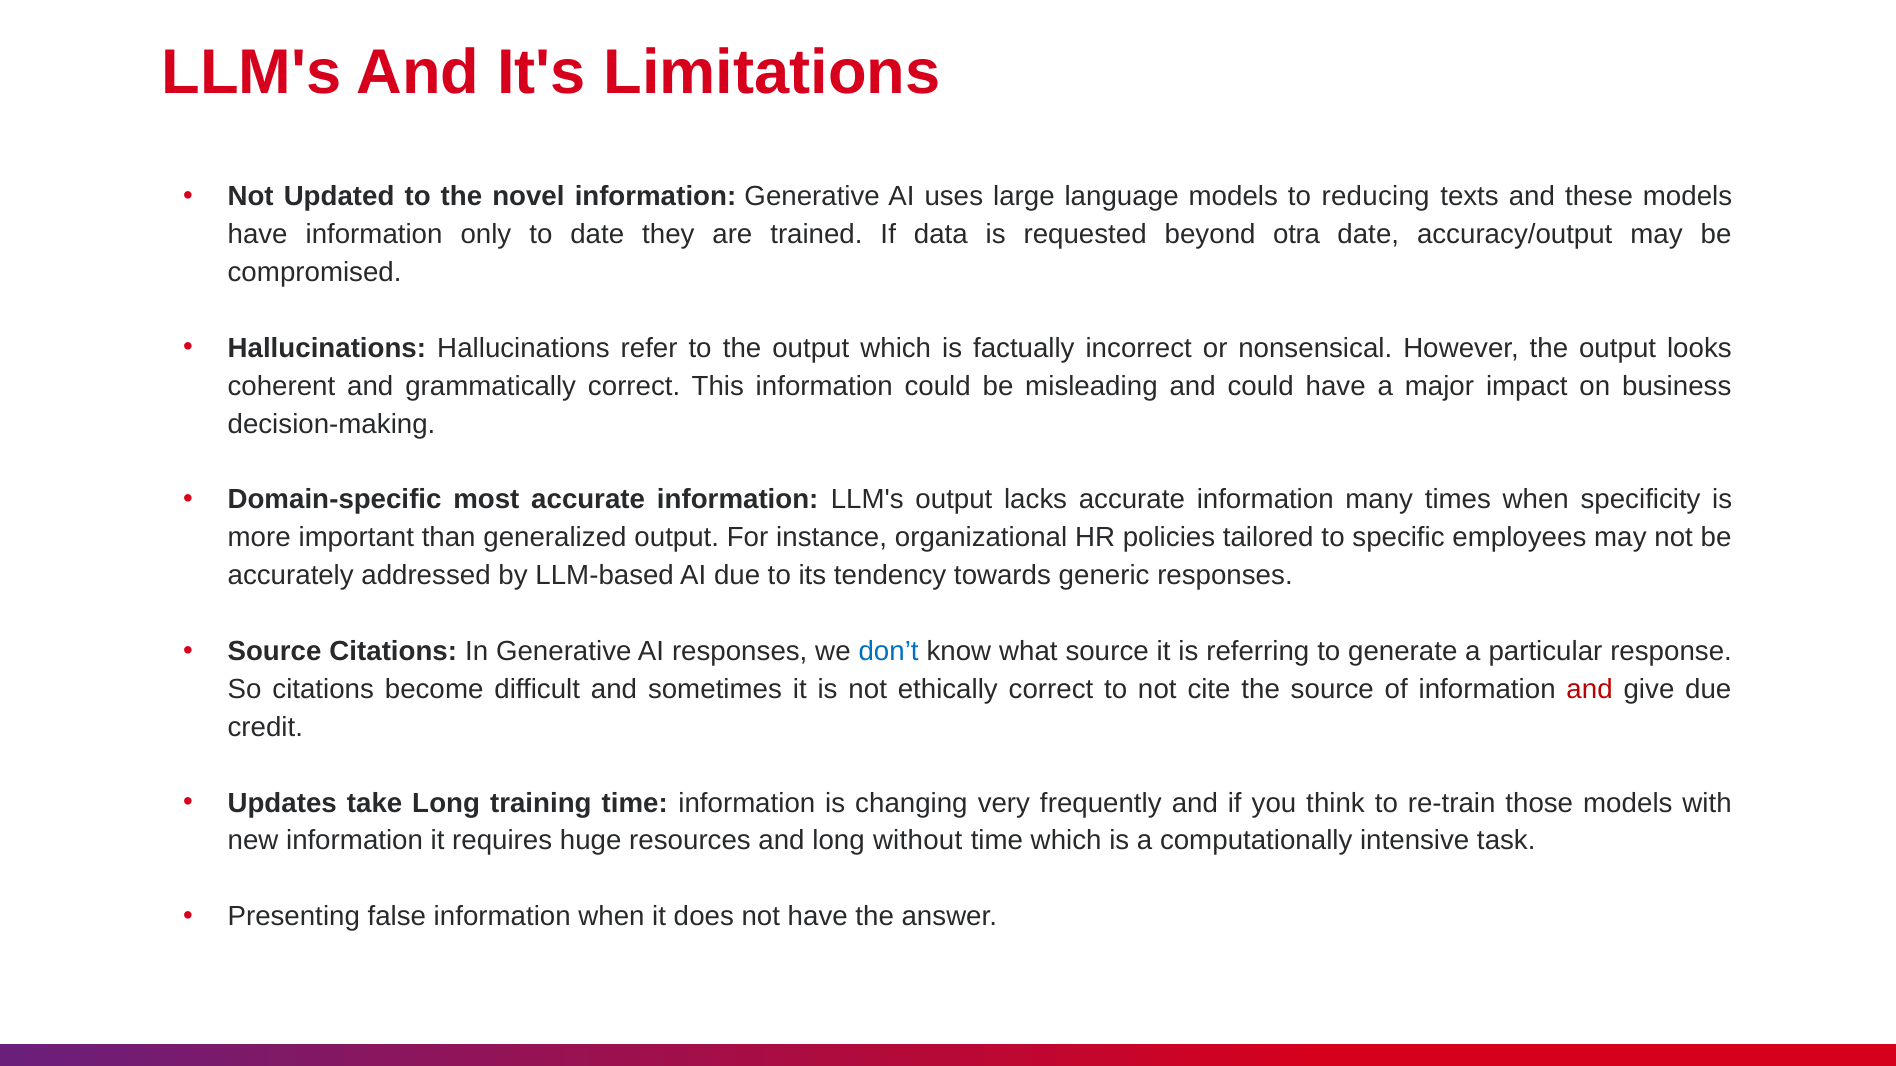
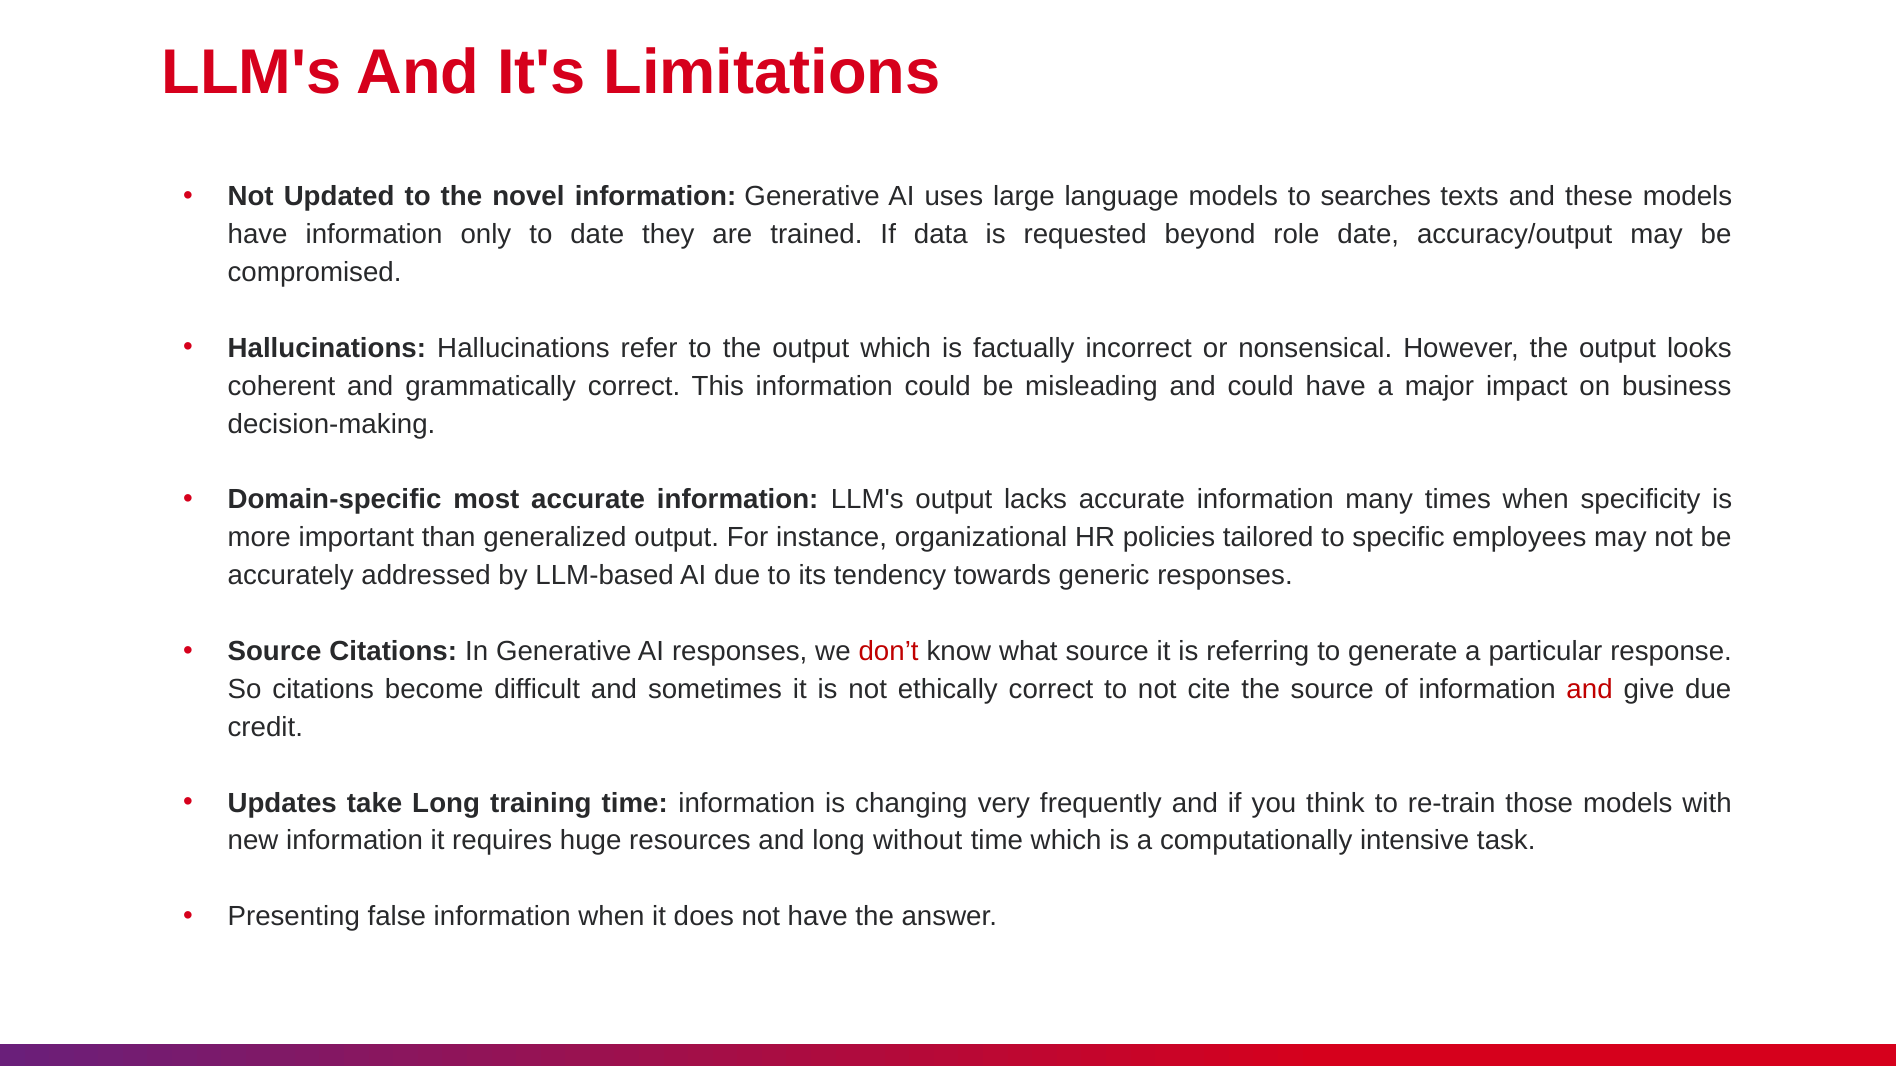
reducing: reducing -> searches (1376, 197)
otra: otra -> role (1296, 235)
don’t colour: blue -> red (889, 652)
